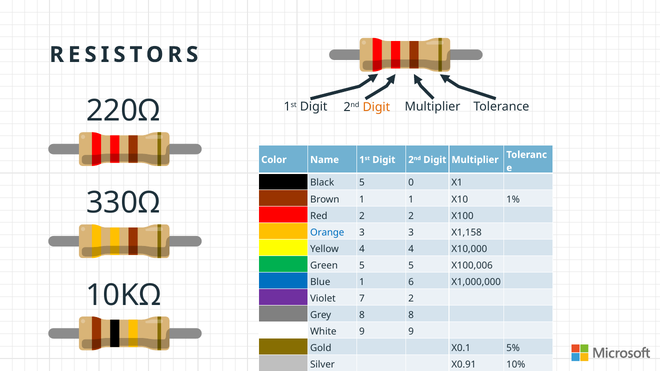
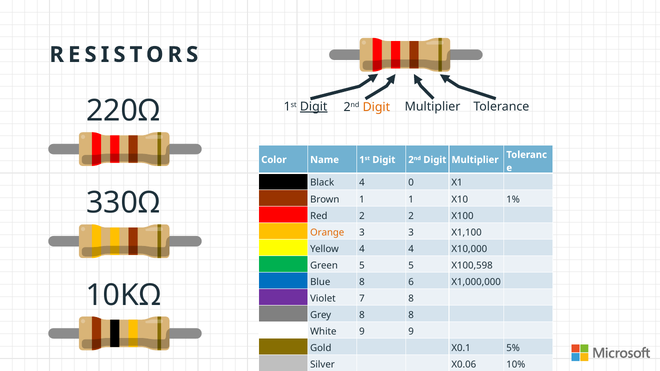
Digit underline: none -> present (314, 107)
Black 5: 5 -> 4 (362, 183)
Orange colour: blue -> orange (327, 233)
X1,158: X1,158 -> X1,100 (467, 233)
X100,006: X100,006 -> X100,598 (472, 266)
Blue 1: 1 -> 8 (362, 282)
7 2: 2 -> 8 (411, 299)
X0.91: X0.91 -> X0.06 (464, 365)
